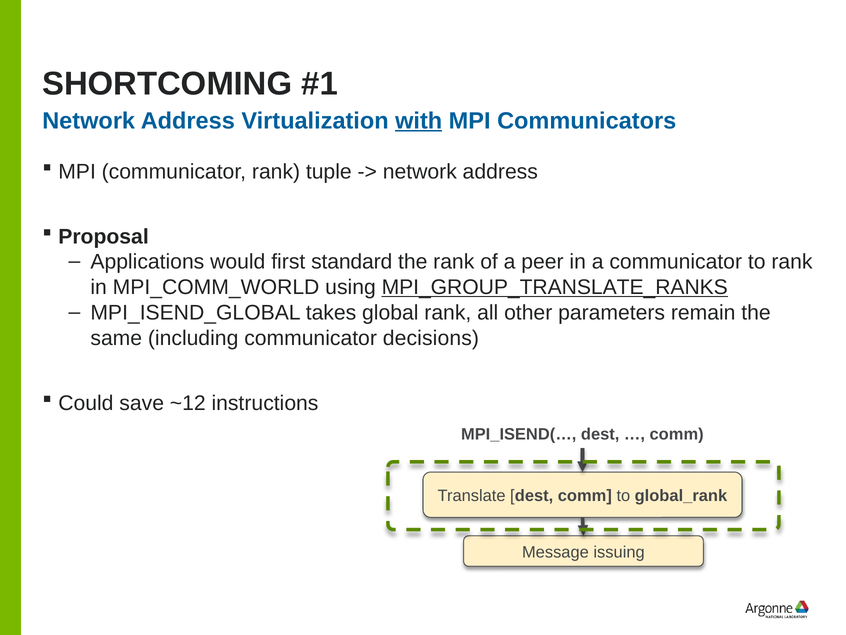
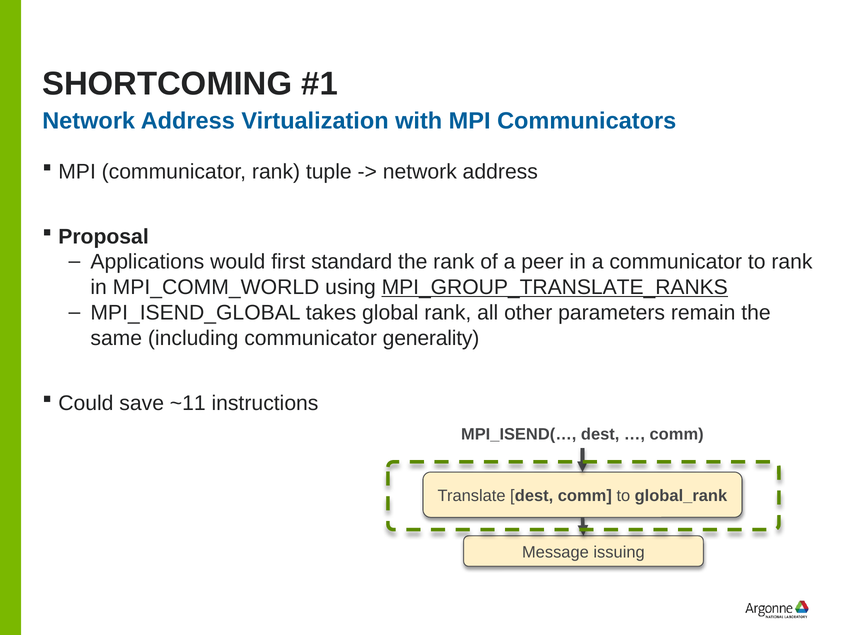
with underline: present -> none (419, 121)
decisions: decisions -> generality (431, 338)
~12: ~12 -> ~11 (188, 403)
